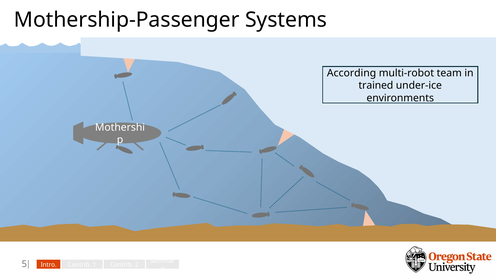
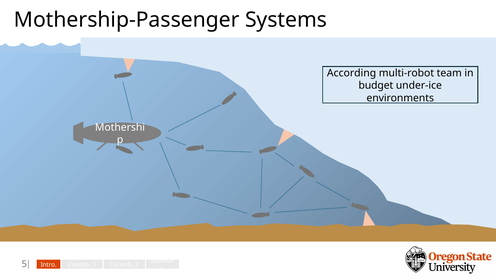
trained: trained -> budget (376, 86)
